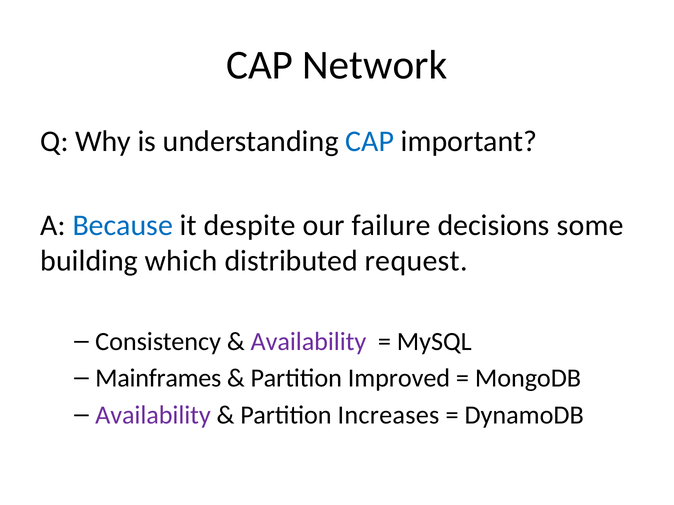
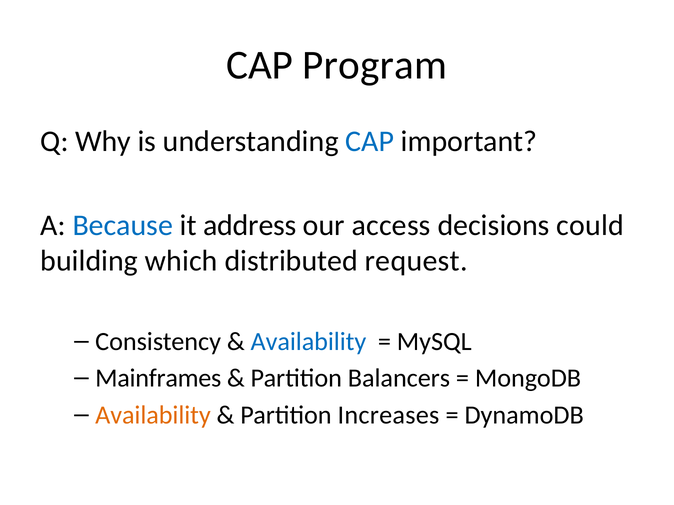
Network: Network -> Program (375, 65)
despite: despite -> address (250, 225)
failure: failure -> access (391, 225)
some: some -> could (590, 225)
Availability colour: purple -> blue (308, 342)
Improved: Improved -> Balancers (399, 379)
Availability colour: purple -> orange (153, 415)
